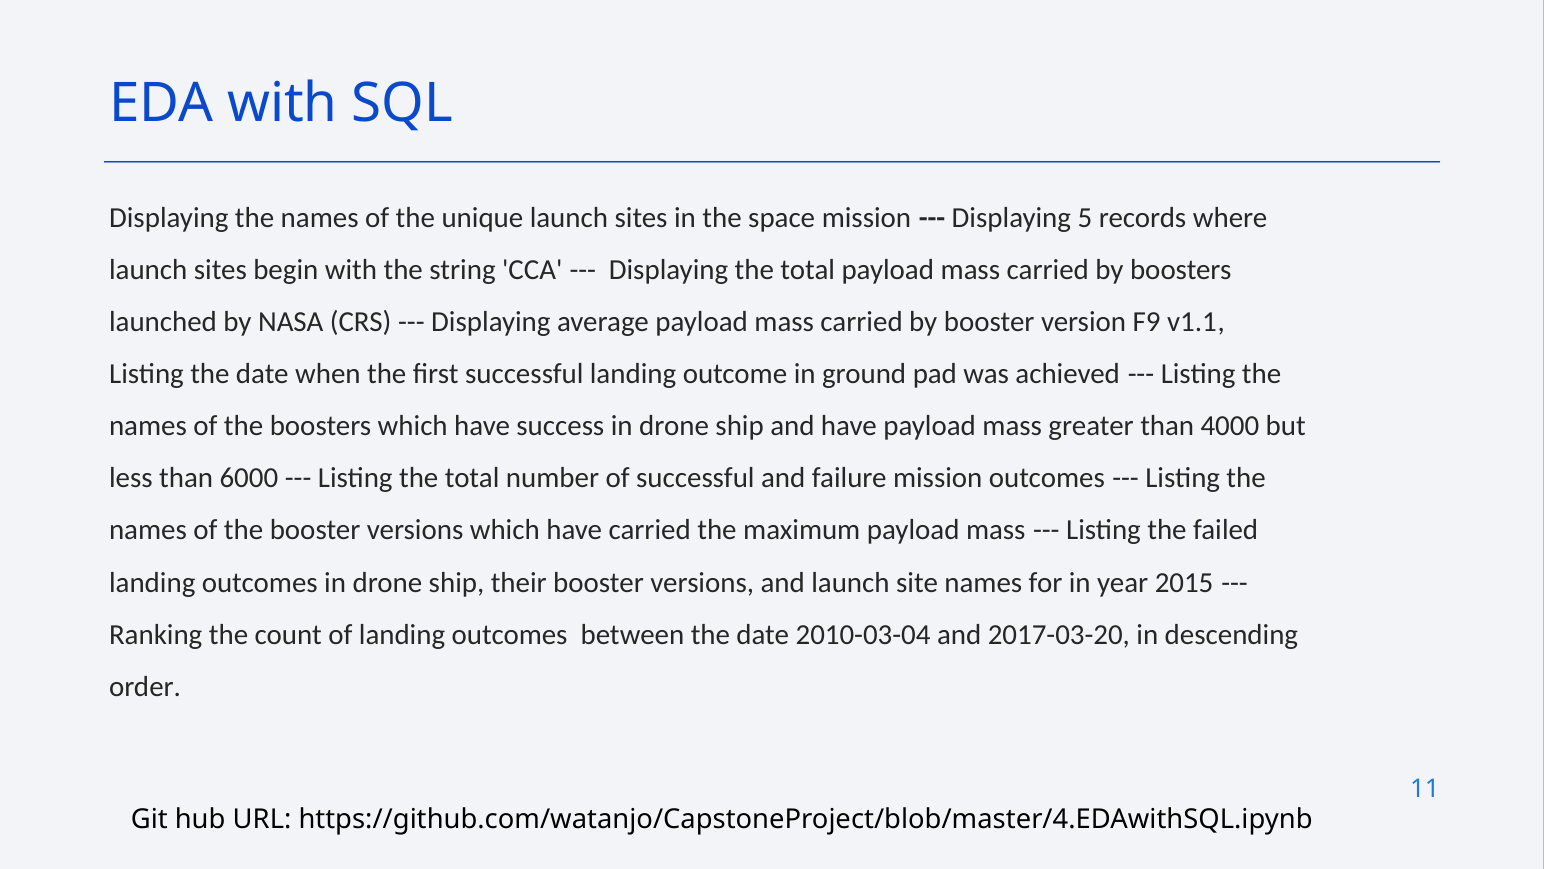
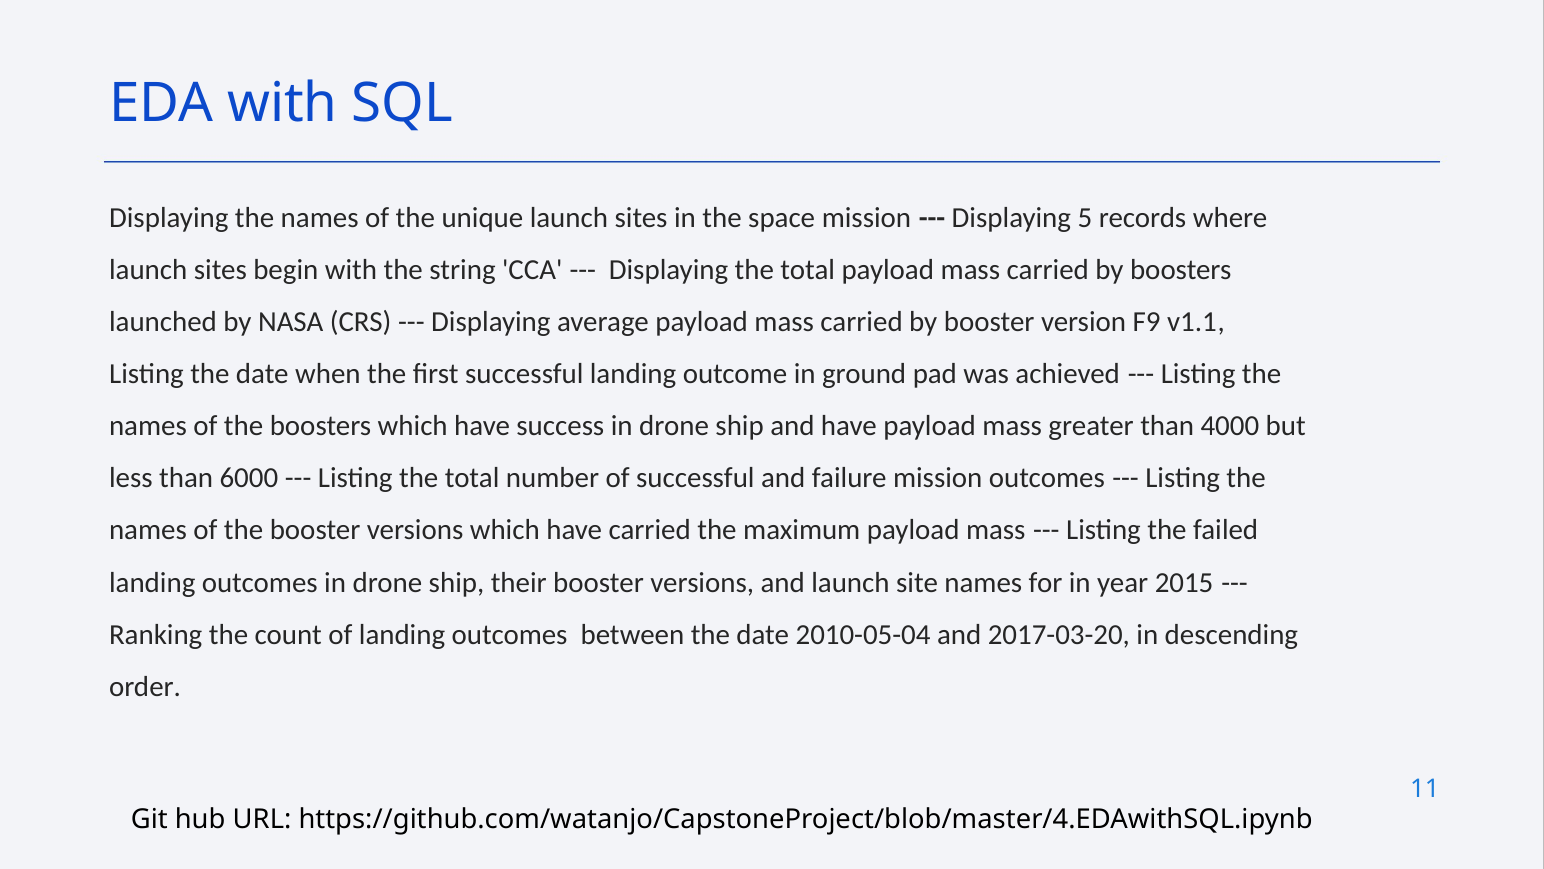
2010-03-04: 2010-03-04 -> 2010-05-04 (863, 634)
